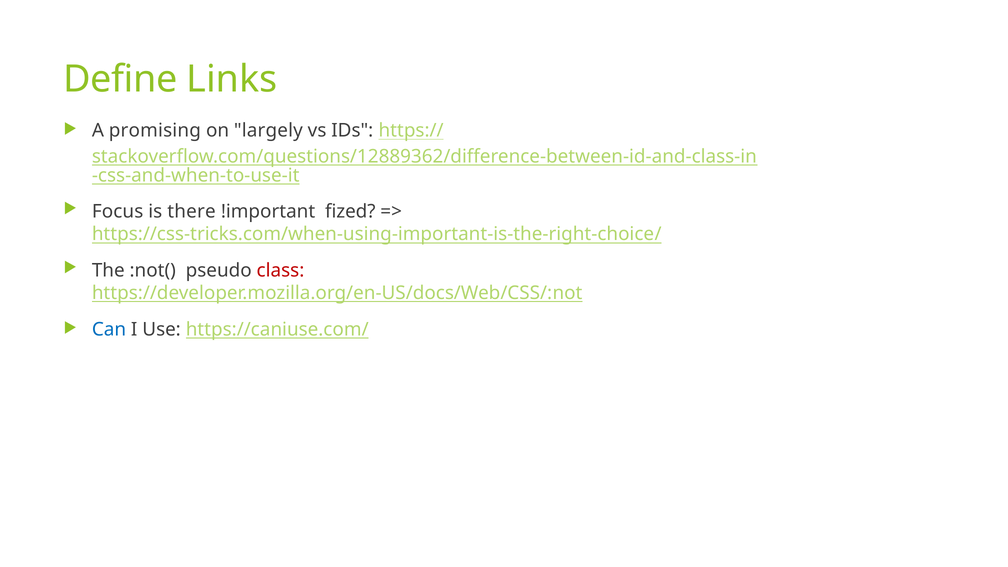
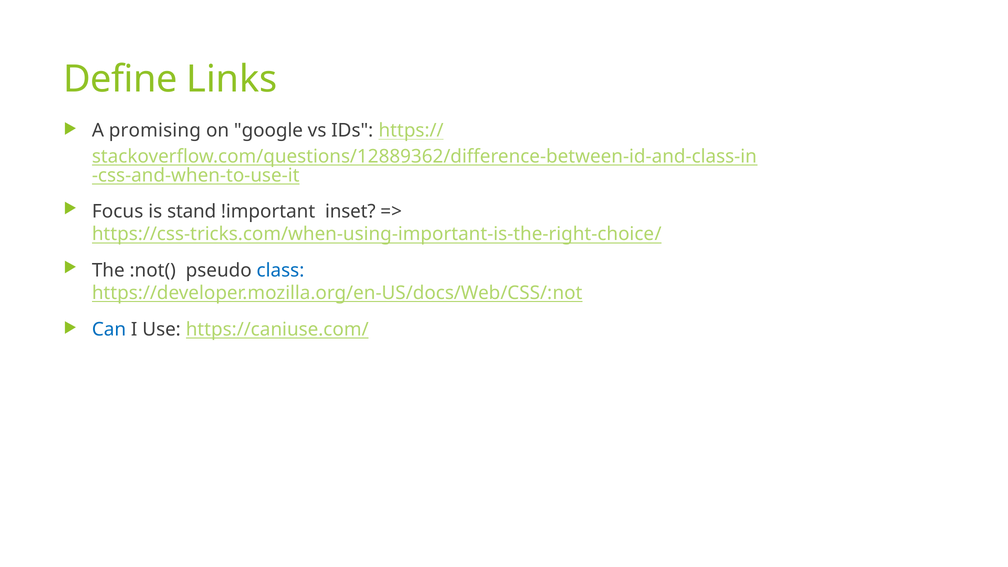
largely: largely -> google (268, 131)
there: there -> stand (192, 212)
fized: fized -> inset (350, 212)
class colour: red -> blue (280, 270)
